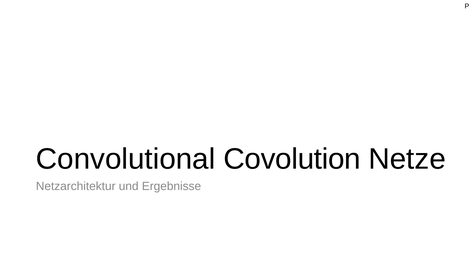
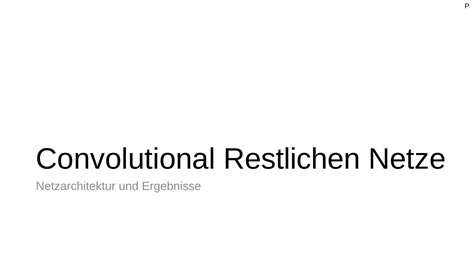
Covolution: Covolution -> Restlichen (292, 159)
